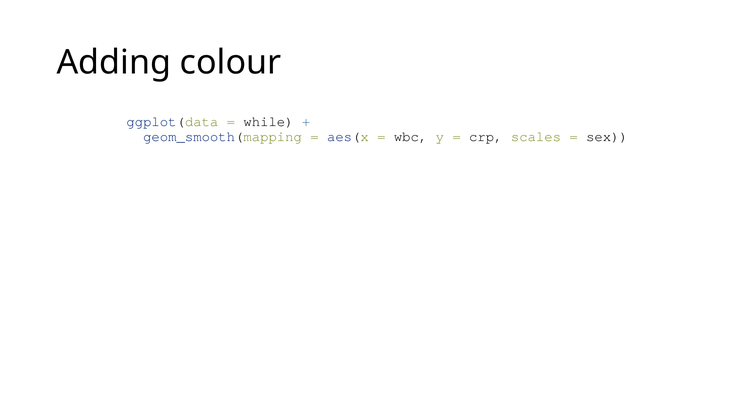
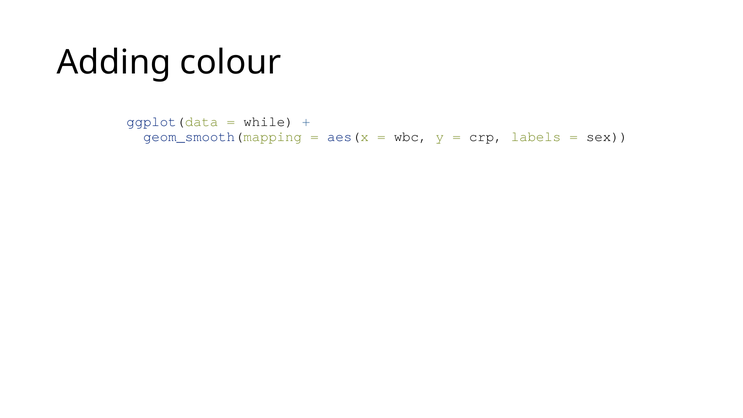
scales: scales -> labels (536, 137)
